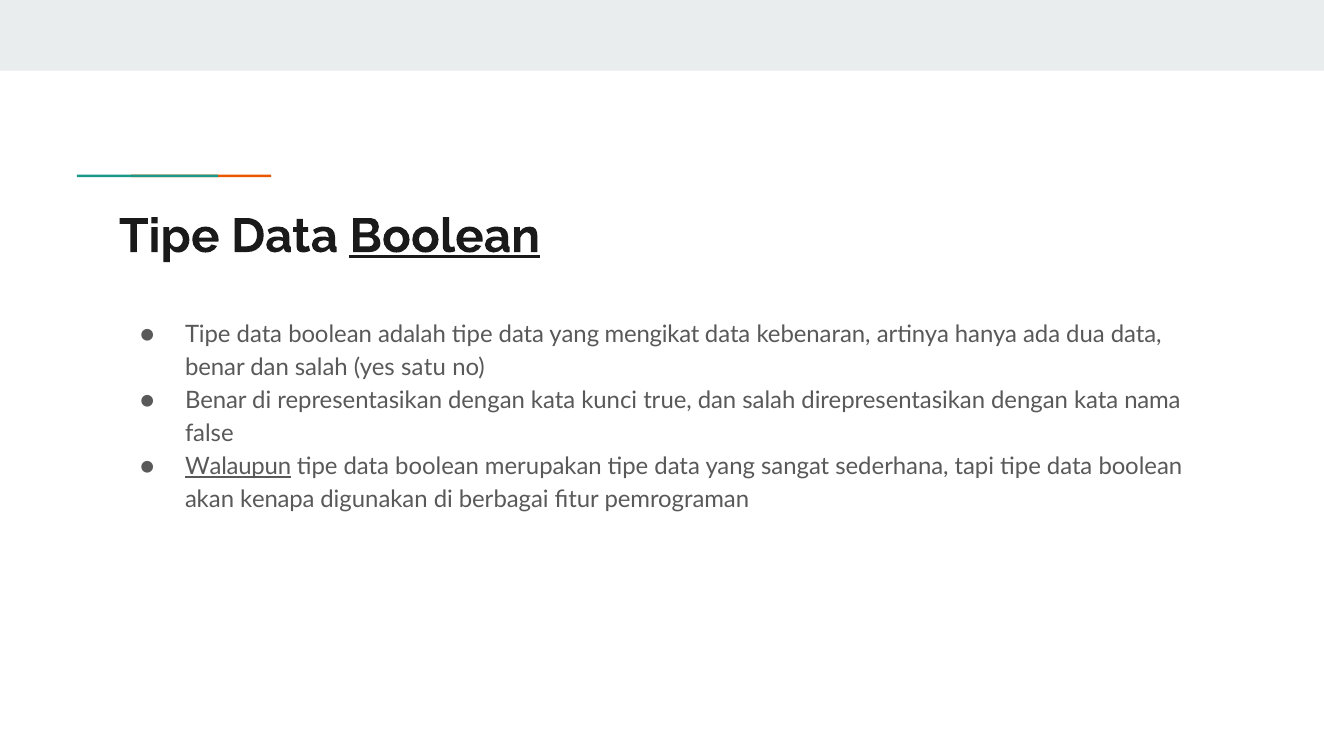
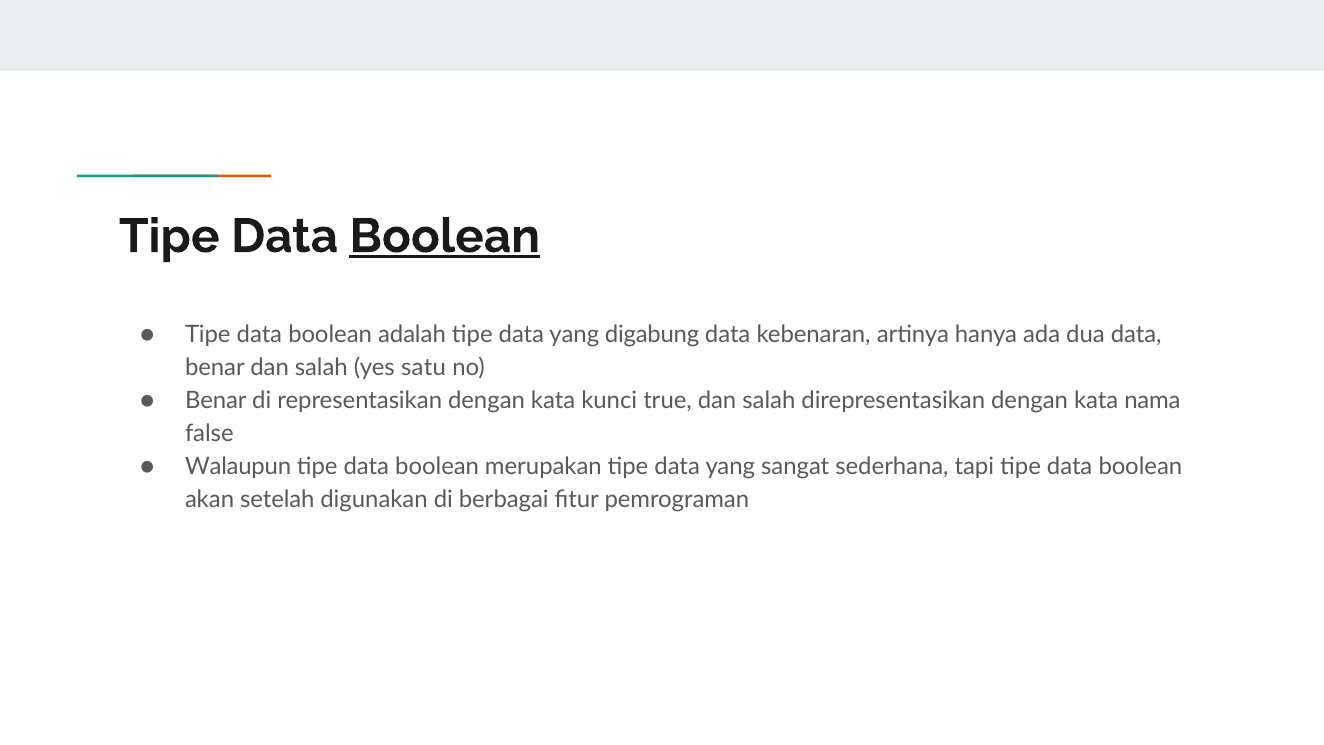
mengikat: mengikat -> digabung (652, 335)
Walaupun underline: present -> none (238, 467)
kenapa: kenapa -> setelah (277, 500)
